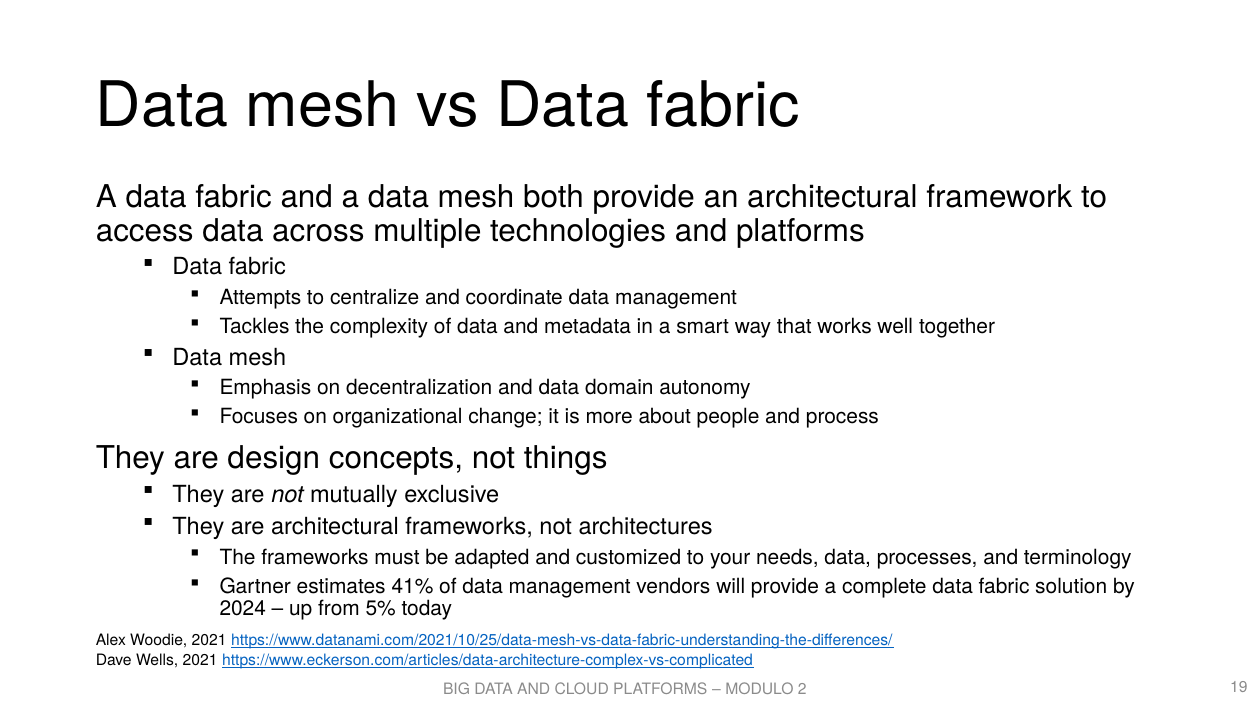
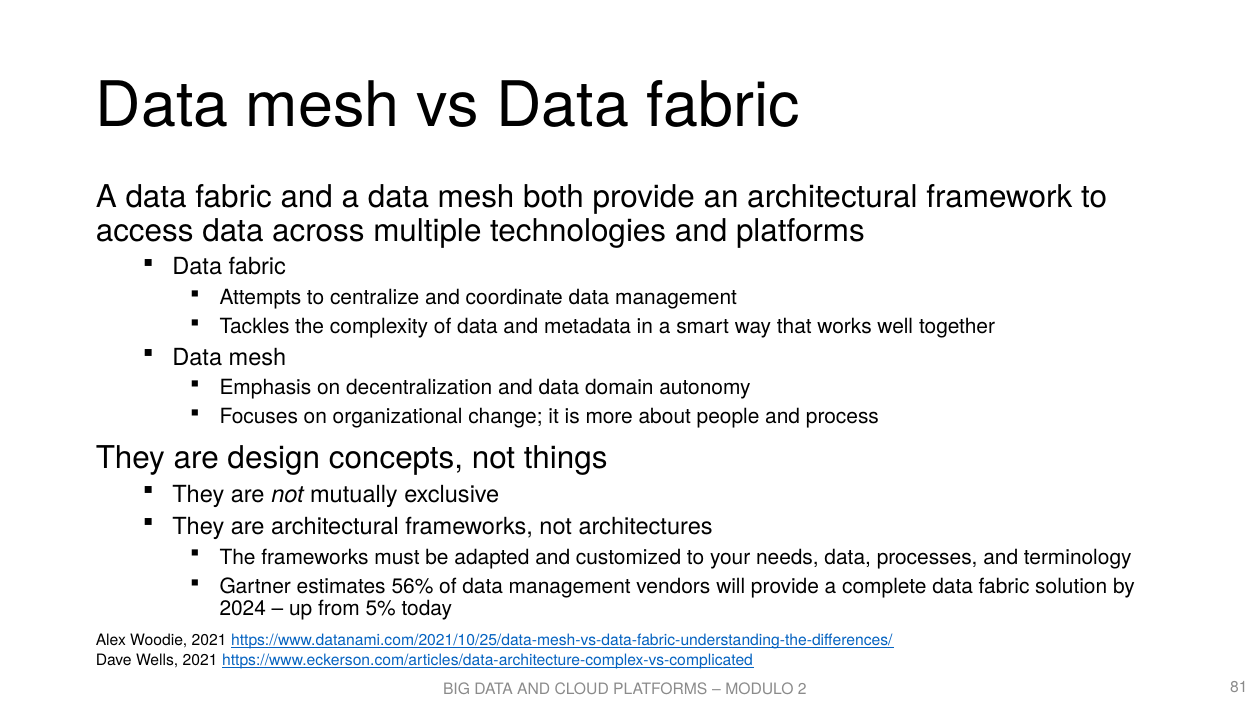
41%: 41% -> 56% (413, 586)
19: 19 -> 81 (1239, 688)
